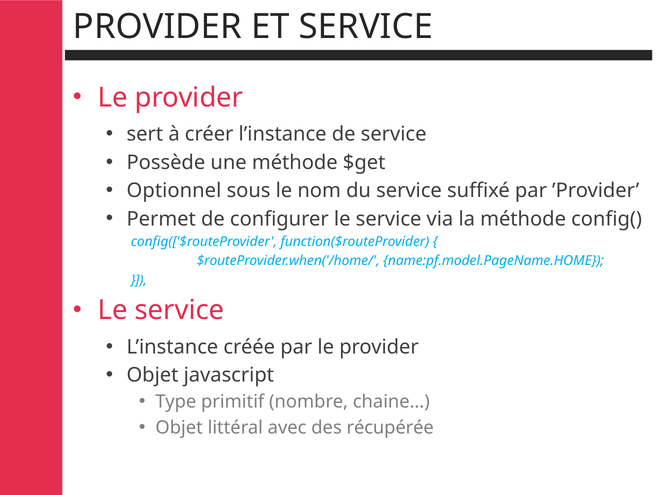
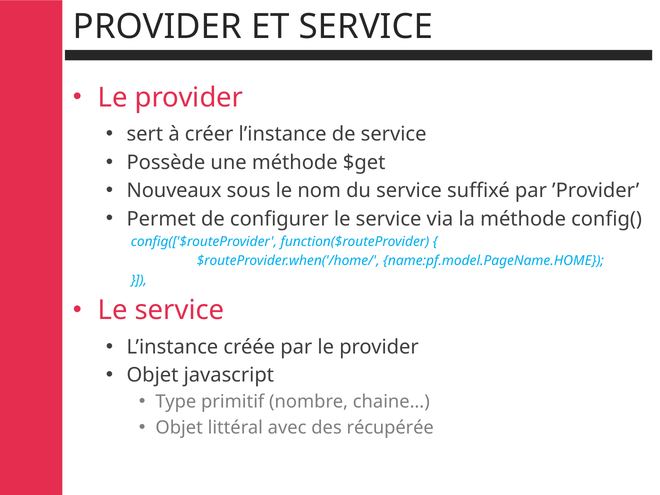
Optionnel: Optionnel -> Nouveaux (174, 191)
